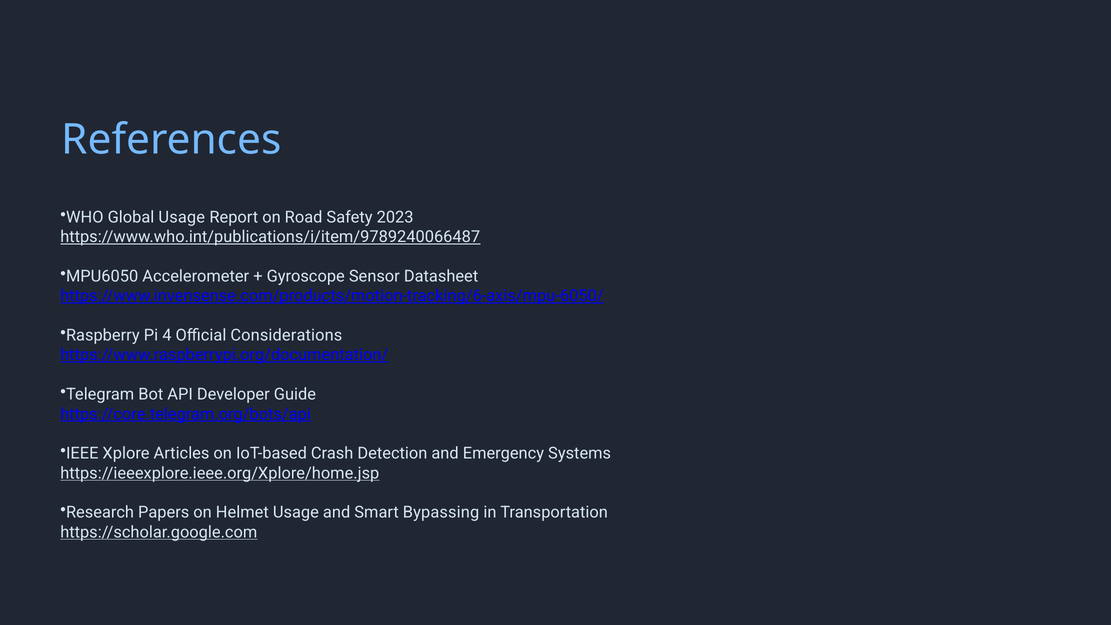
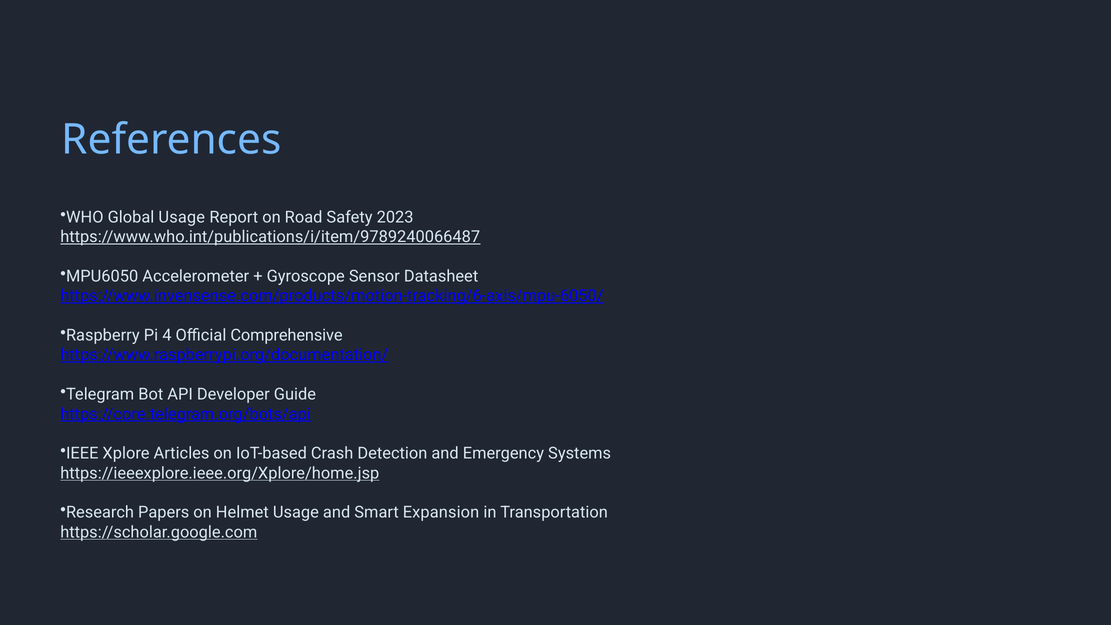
Considerations: Considerations -> Comprehensive (286, 335)
Bypassing: Bypassing -> Expansion (441, 512)
